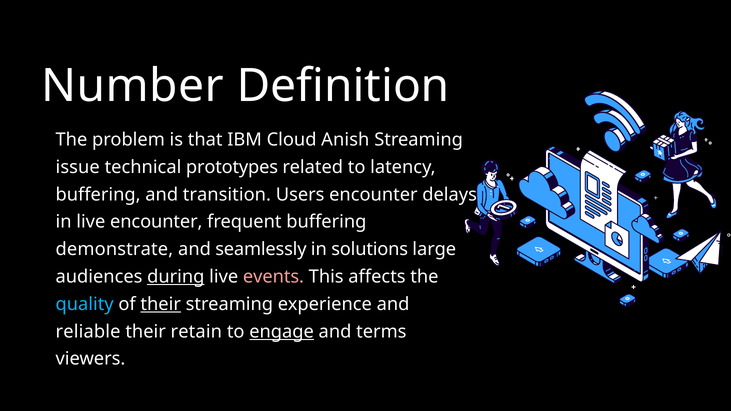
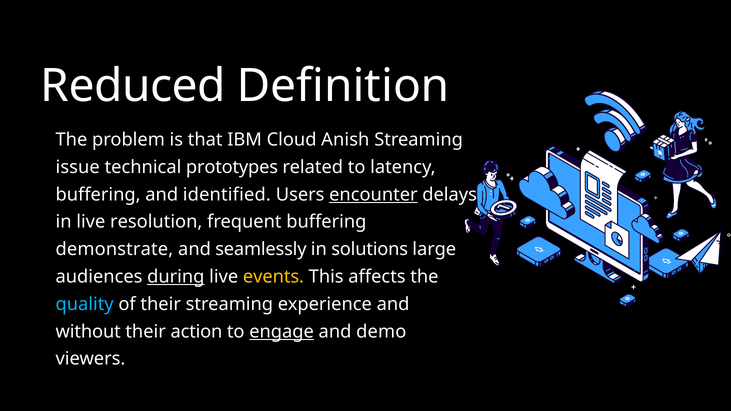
Number: Number -> Reduced (133, 86)
transition: transition -> identified (227, 195)
encounter underline: none -> present (373, 195)
live encounter: encounter -> resolution (156, 222)
events colour: pink -> yellow (273, 277)
their underline: present -> none (161, 304)
reliable: reliable -> without (88, 332)
retain: retain -> action (196, 332)
terms: terms -> demo (381, 332)
